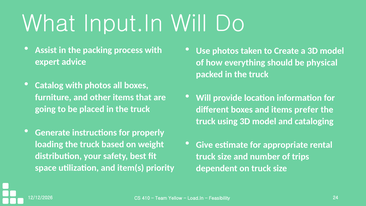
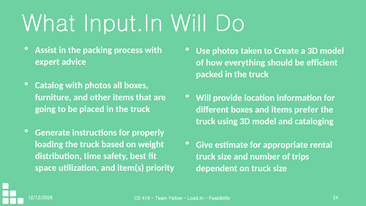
physical: physical -> efficient (322, 63)
your: your -> time (92, 156)
